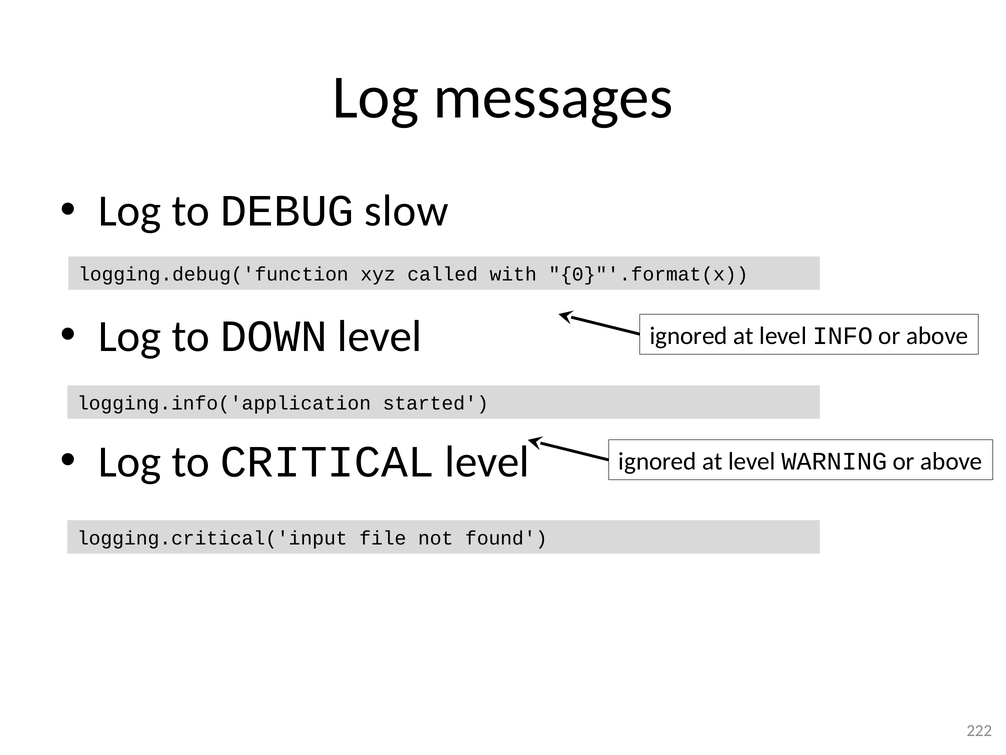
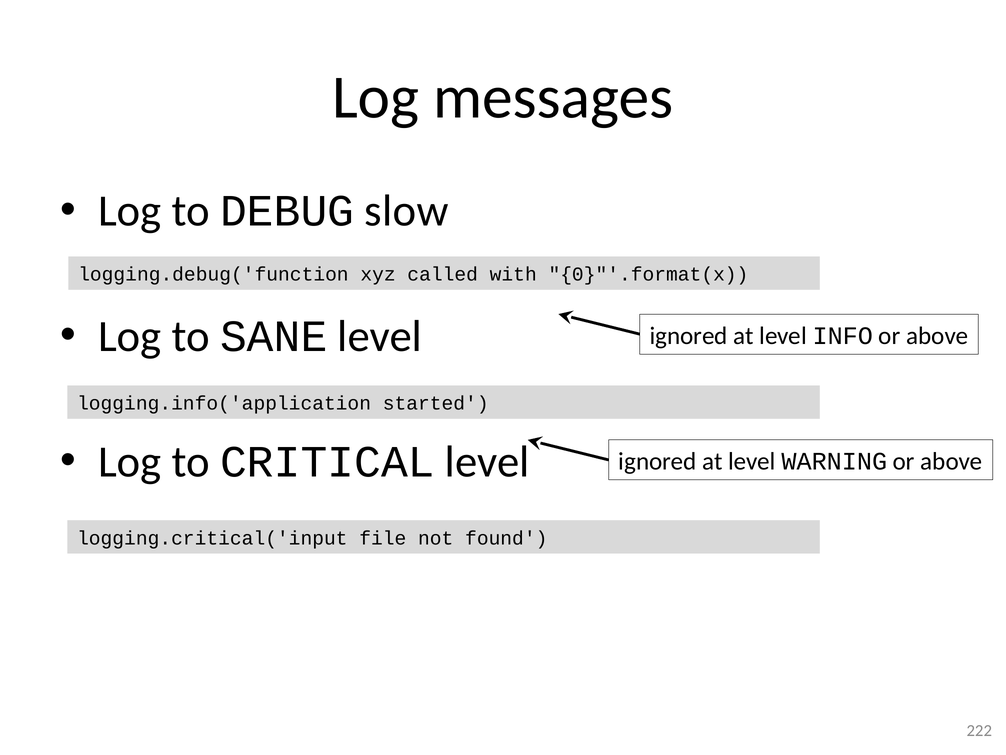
DOWN: DOWN -> SANE (274, 336)
